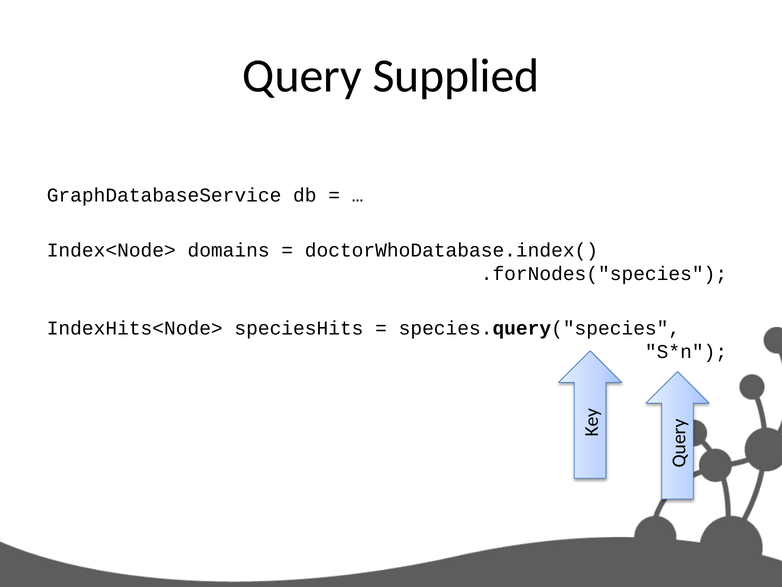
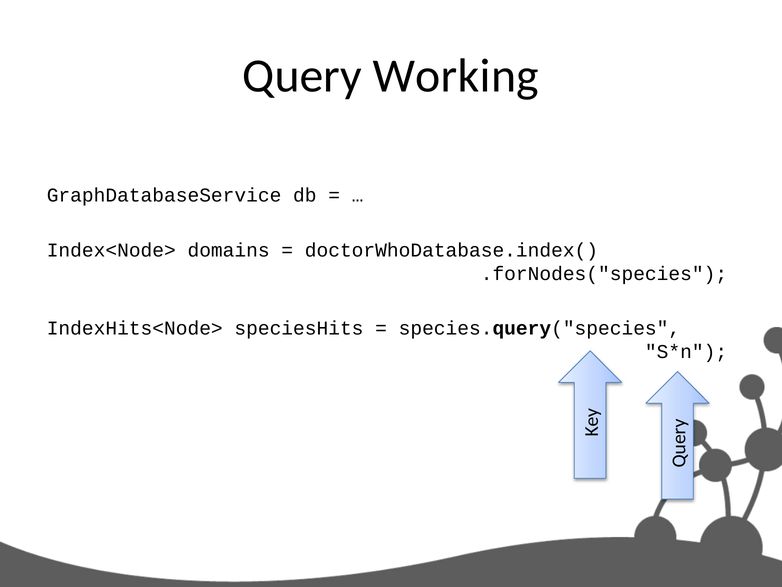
Supplied: Supplied -> Working (456, 76)
